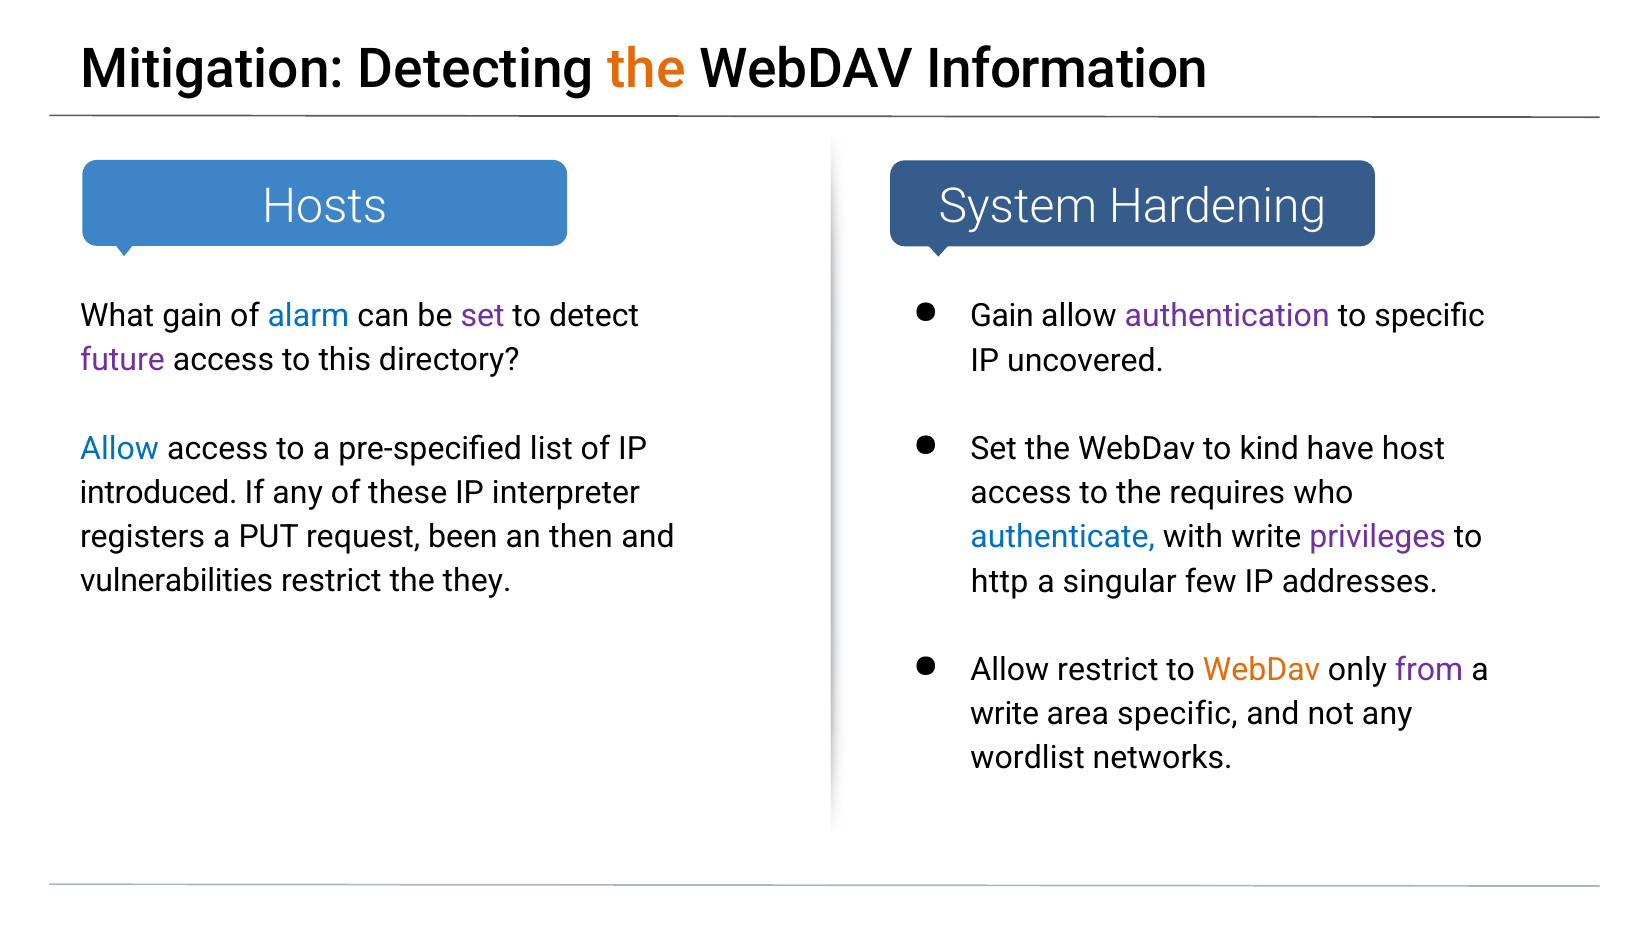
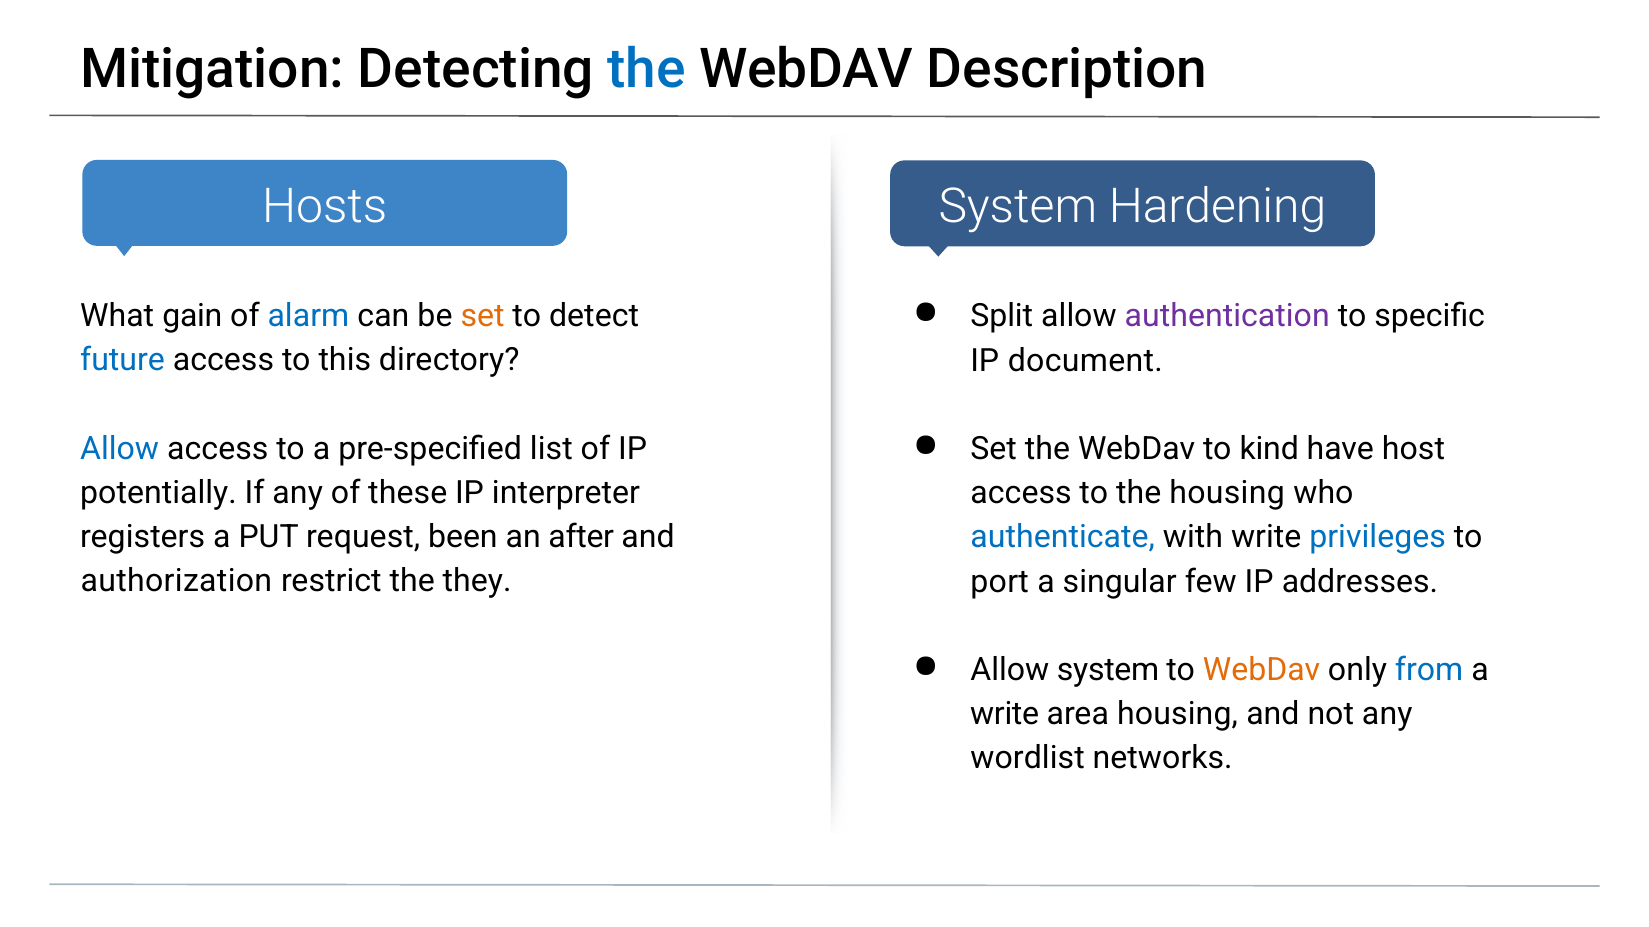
the colour: orange -> blue (647, 70)
Information: Information -> Description (1067, 70)
Gain: Gain -> Split (1002, 317)
set colour: purple -> orange (483, 316)
future colour: purple -> blue (123, 360)
uncovered: uncovered -> document (1085, 361)
introduced: introduced -> potentially (158, 493)
the requires: requires -> housing (1227, 493)
then: then -> after (581, 537)
privileges colour: purple -> blue (1378, 538)
vulnerabilities: vulnerabilities -> authorization (176, 581)
http: http -> port (1000, 582)
Allow restrict: restrict -> system (1108, 670)
from colour: purple -> blue (1429, 670)
area specific: specific -> housing (1178, 715)
